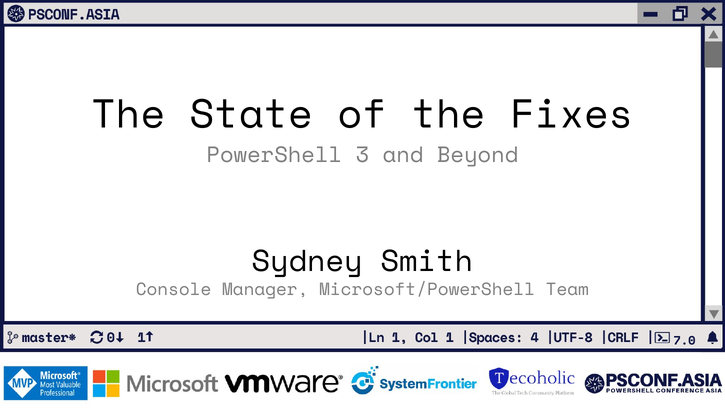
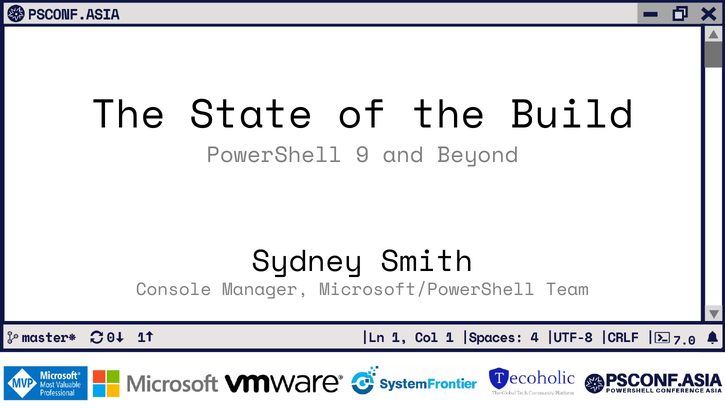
Fixes: Fixes -> Build (572, 114)
3: 3 -> 9 (362, 155)
